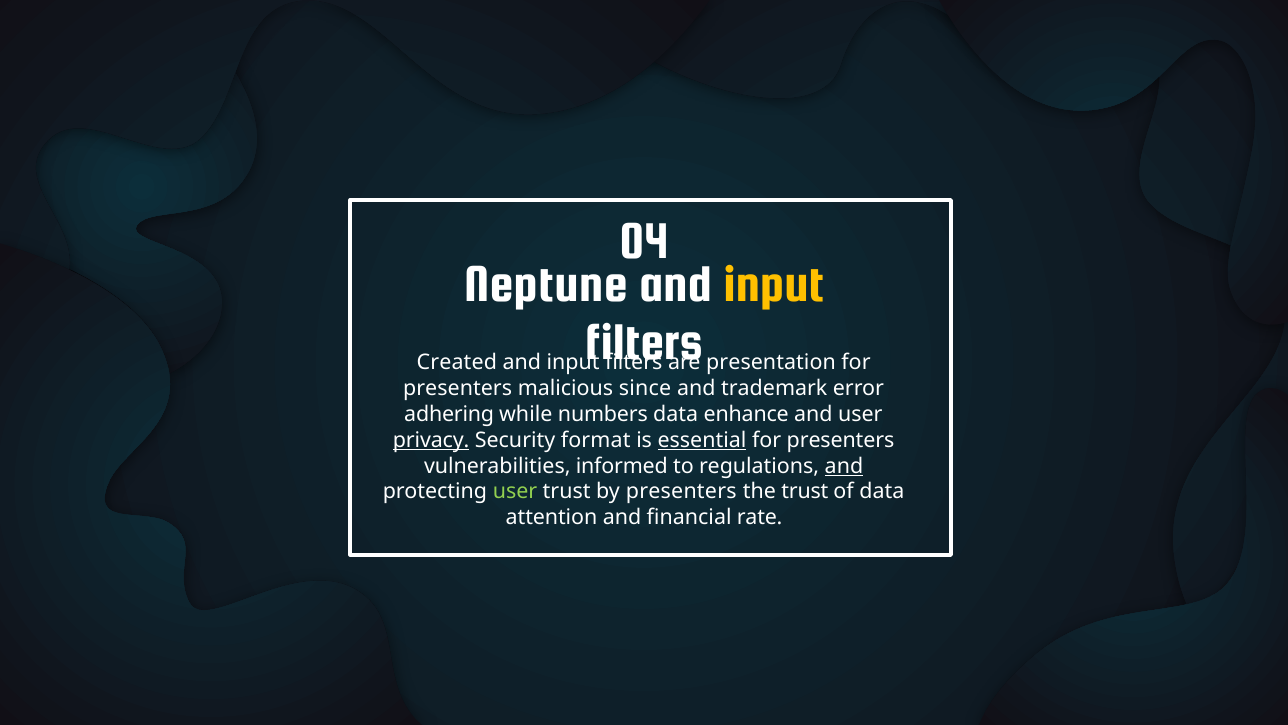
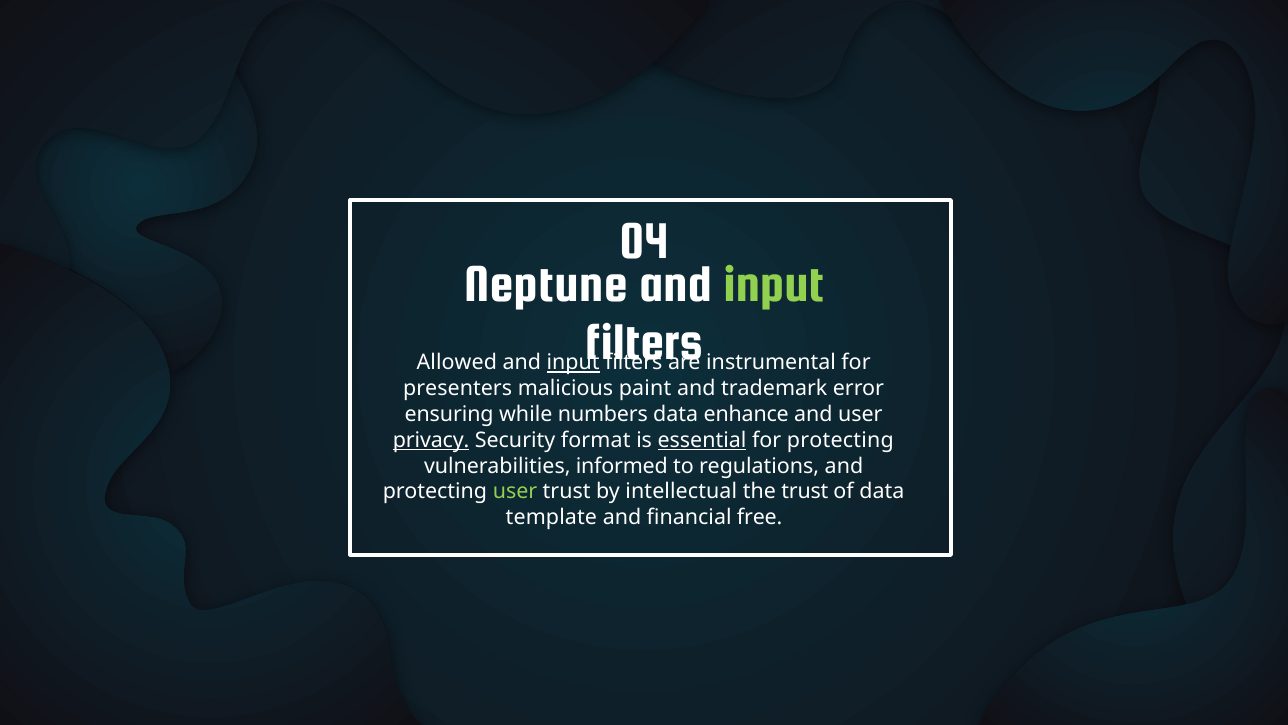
input colour: yellow -> light green (773, 284)
Created: Created -> Allowed (457, 363)
input underline: none -> present (573, 363)
presentation: presentation -> instrumental (771, 363)
since: since -> paint (645, 388)
adhering: adhering -> ensuring (449, 414)
presenters: presenters -> protecting (840, 440)
and underline: present -> none (844, 466)
by presenters: presenters -> intellectual (681, 491)
attention: attention -> template (551, 517)
rate: rate -> free (760, 517)
